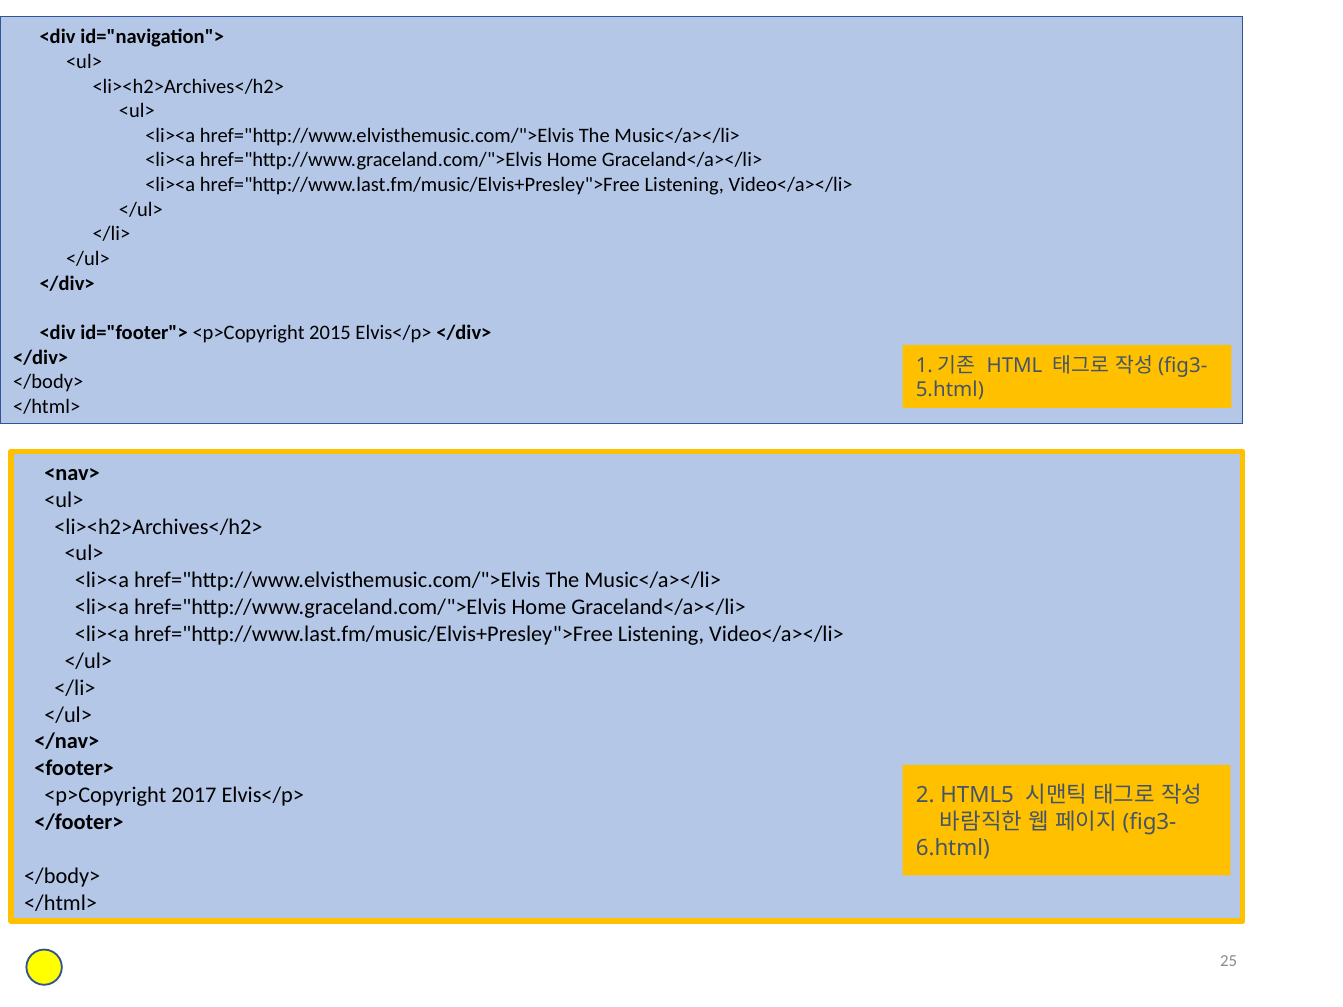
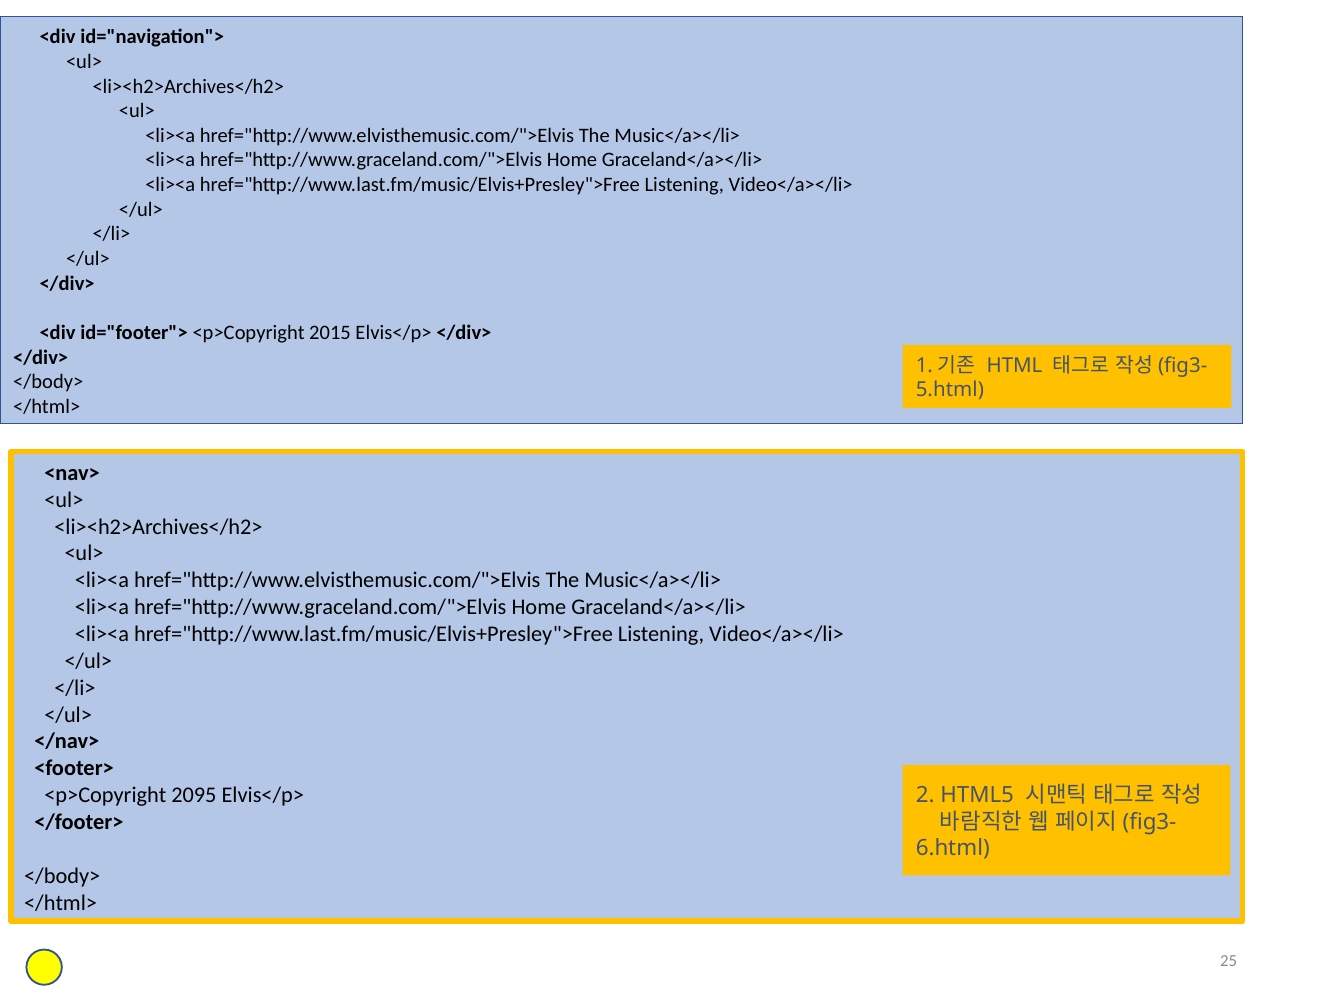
2017: 2017 -> 2095 (194, 795)
